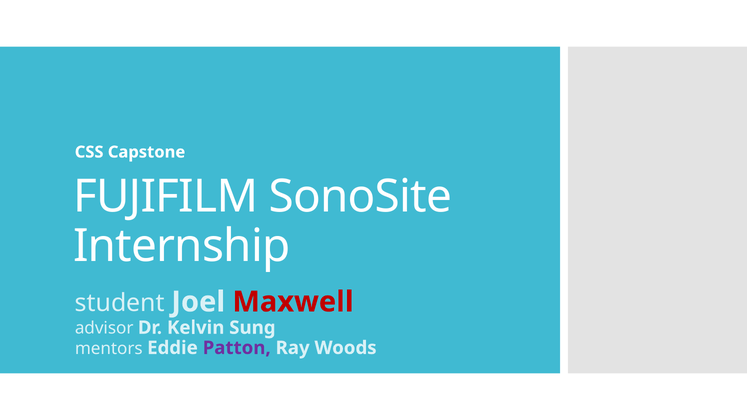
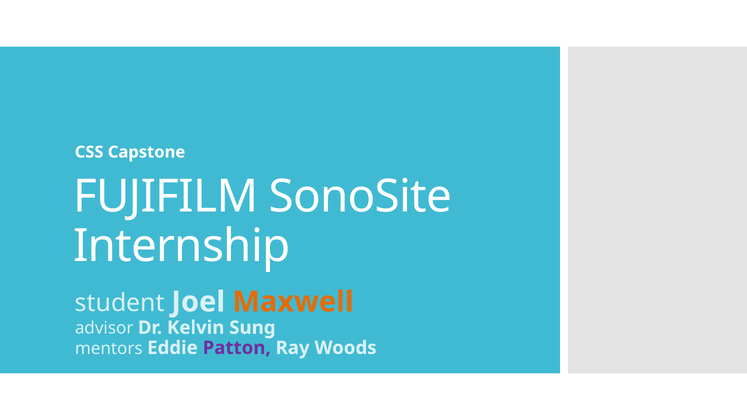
Maxwell colour: red -> orange (293, 302)
